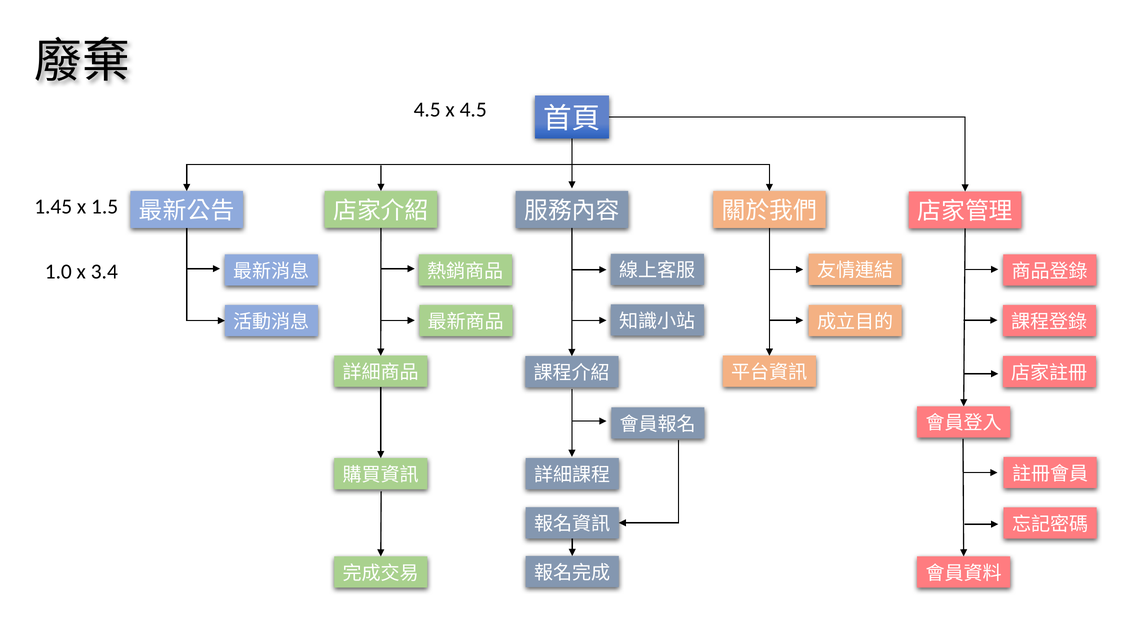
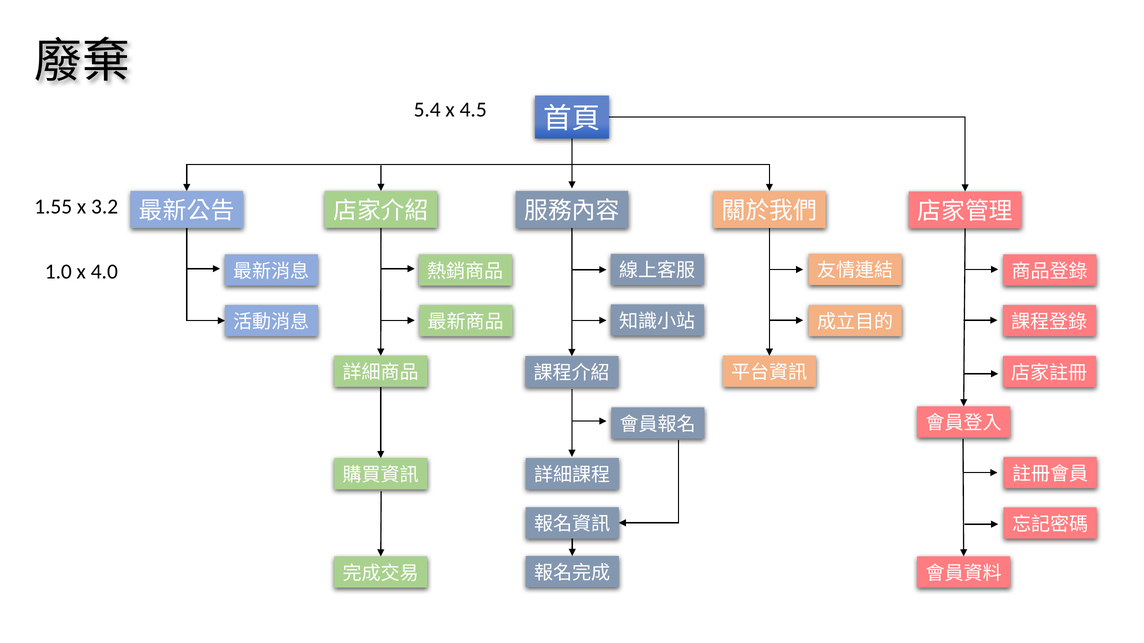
4.5: 4.5 -> 5.4 (427, 110)
1.45: 1.45 -> 1.55 (53, 207)
1.5: 1.5 -> 3.2 (105, 207)
3.4: 3.4 -> 4.0 (104, 272)
